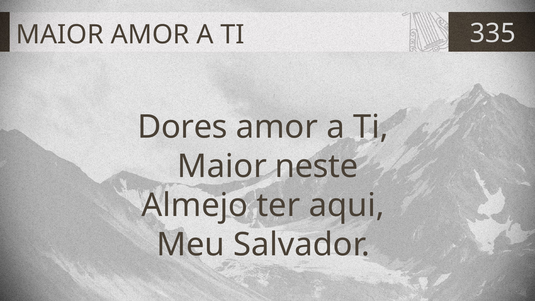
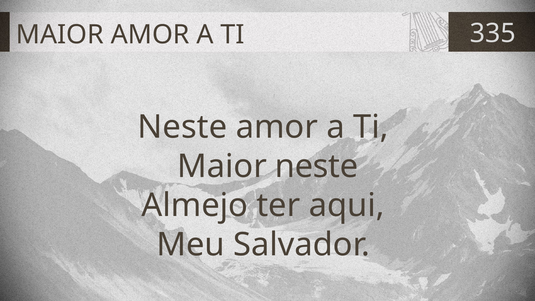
Dores: Dores -> Neste (182, 127)
